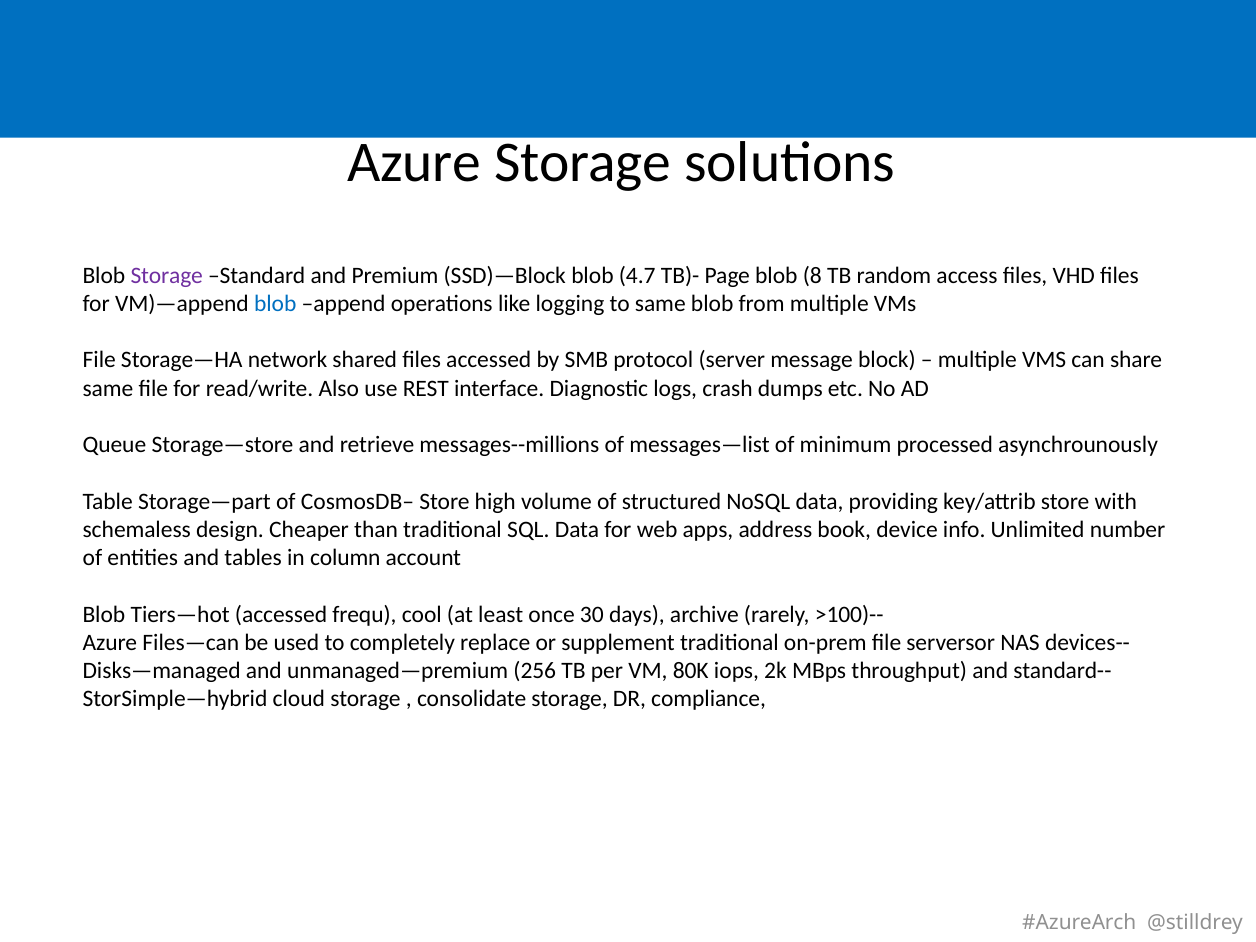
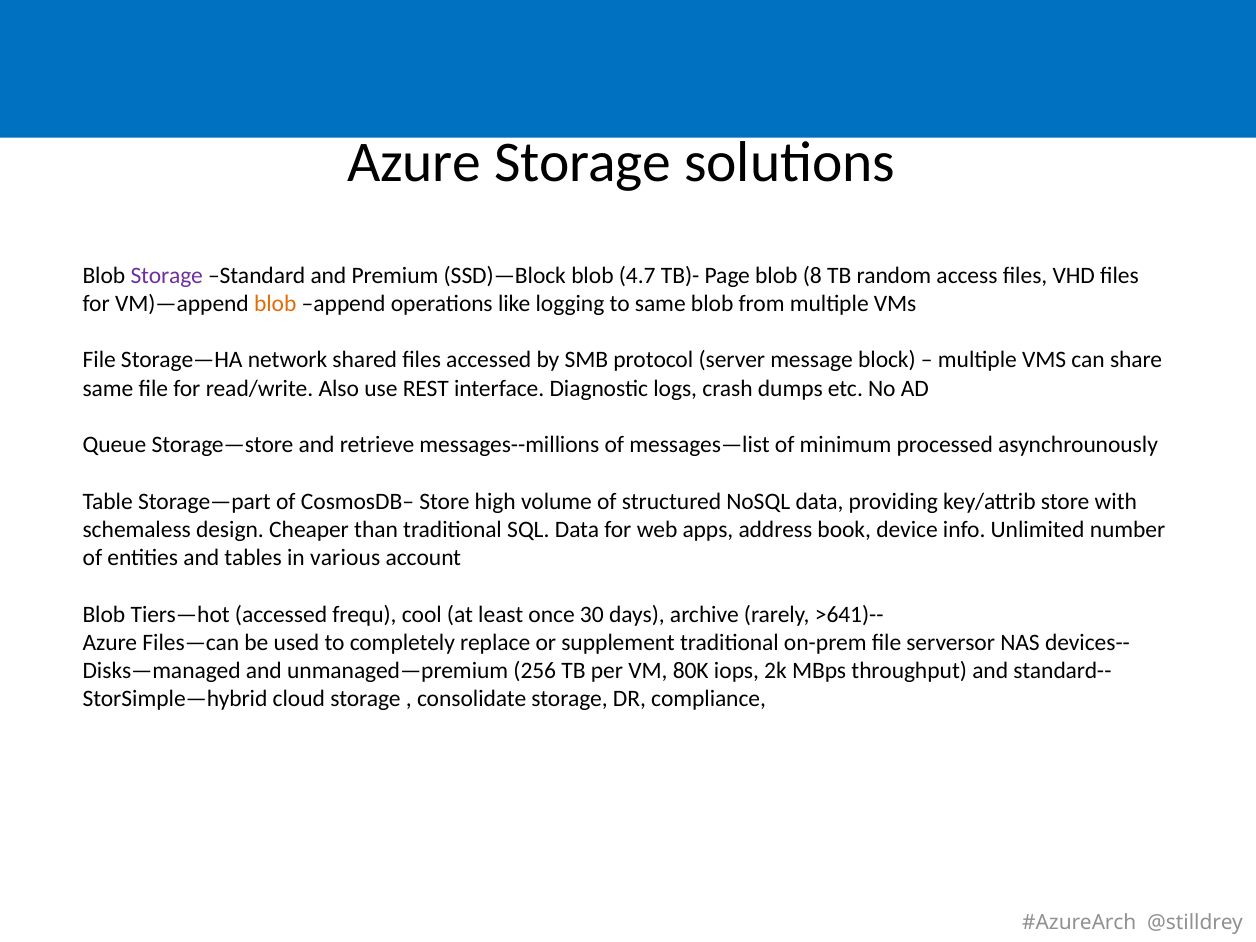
blob colour: blue -> orange (275, 304)
column: column -> various (345, 558)
>100)--: >100)-- -> >641)-- (849, 614)
